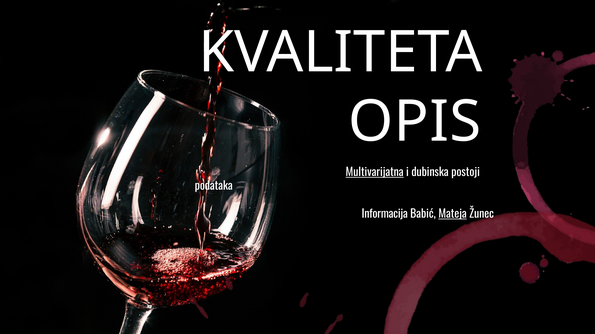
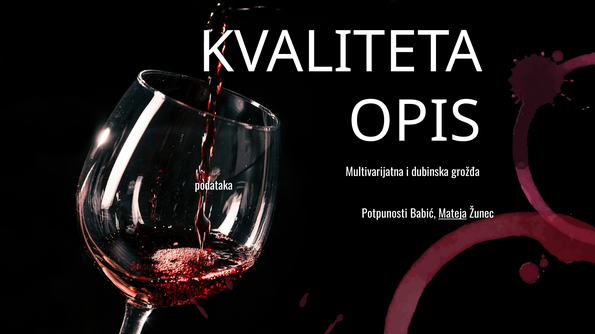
Multivarijatna underline: present -> none (375, 173)
postoji: postoji -> grožđa (466, 173)
Informacija: Informacija -> Potpunosti (385, 214)
